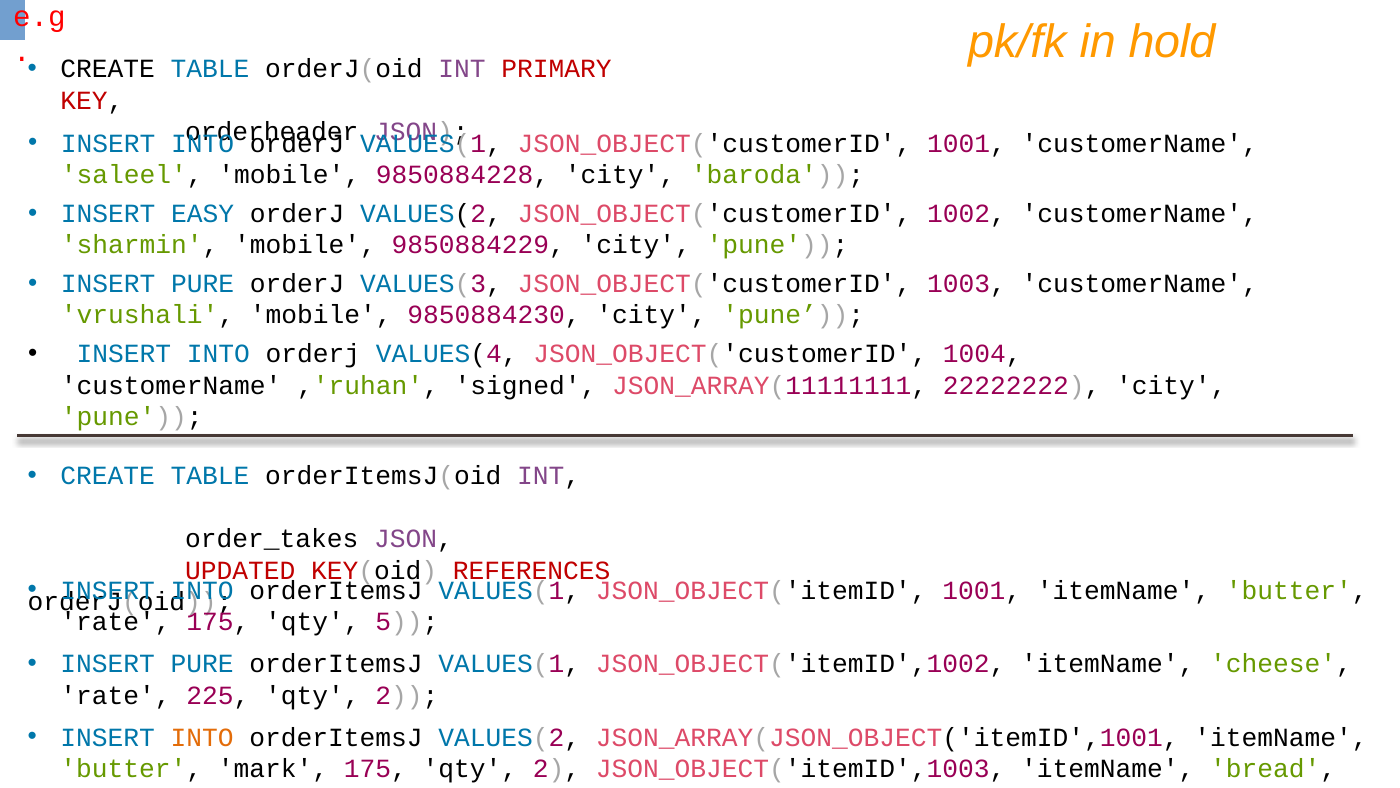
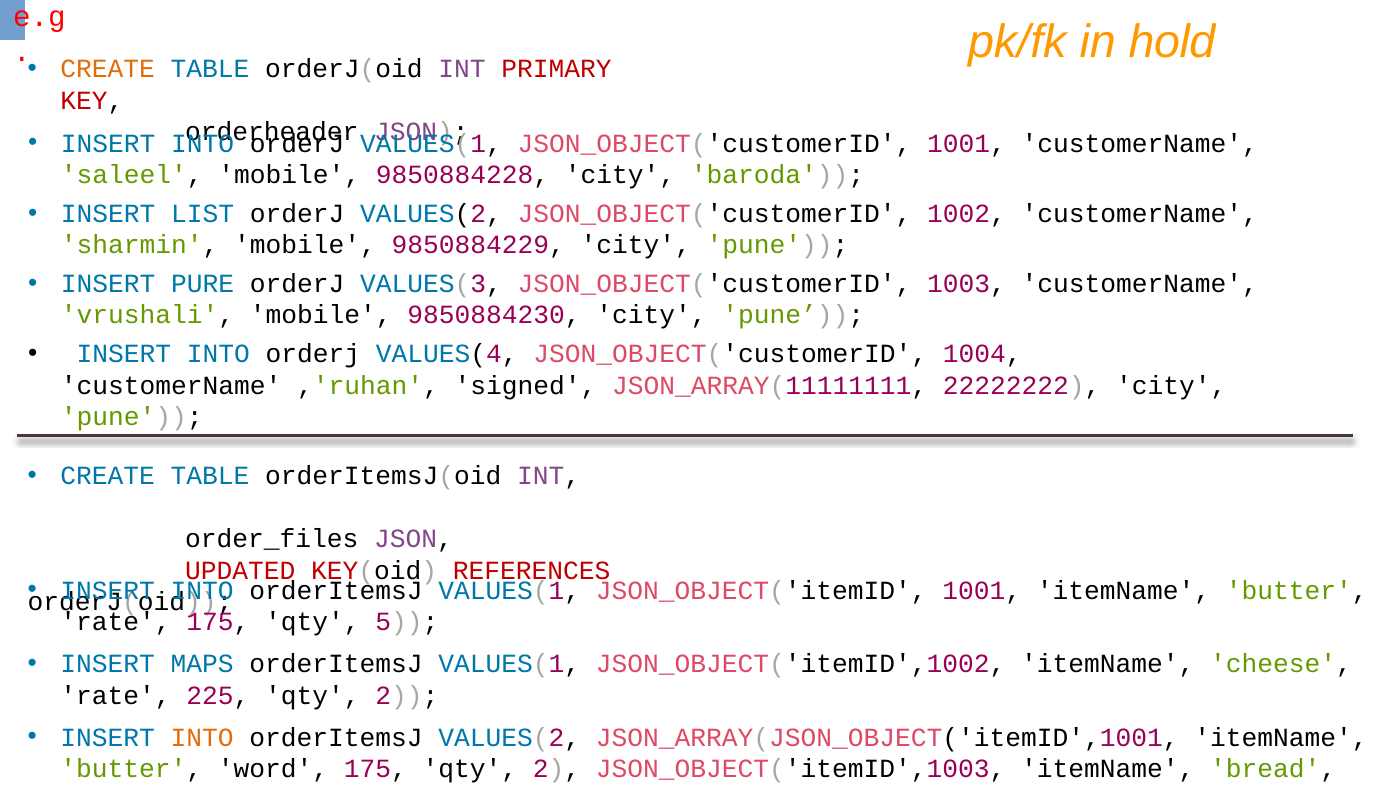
CREATE colour: black -> orange (108, 69)
EASY: EASY -> LIST (203, 214)
order_takes: order_takes -> order_files (272, 539)
PURE: PURE -> MAPS (202, 664)
mark: mark -> word (273, 769)
